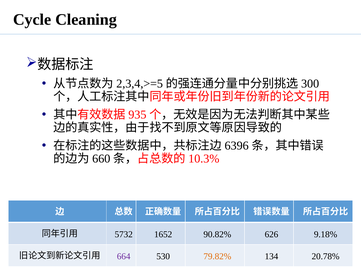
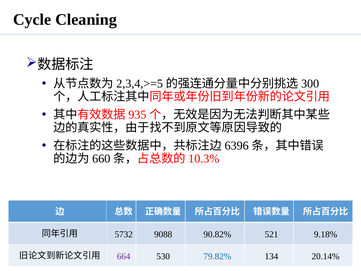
1652: 1652 -> 9088 (163, 234)
626: 626 -> 521 (271, 234)
79.82% colour: orange -> blue (217, 256)
20.78%: 20.78% -> 20.14% (326, 256)
